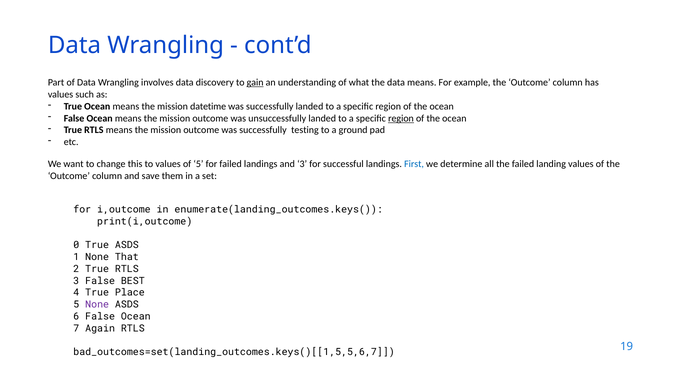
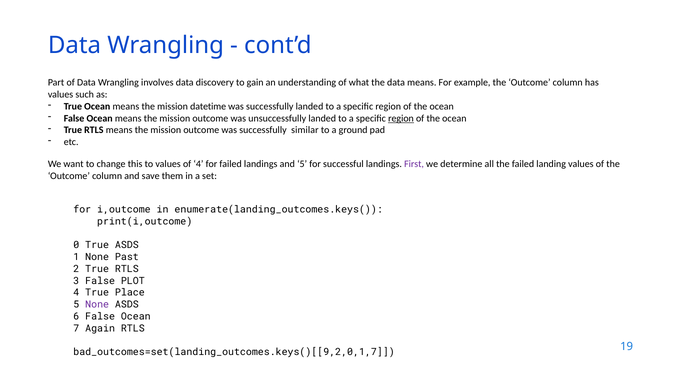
gain underline: present -> none (255, 83)
testing: testing -> similar (305, 130)
of 5: 5 -> 4 (198, 164)
and 3: 3 -> 5 (302, 164)
First colour: blue -> purple (414, 164)
That: That -> Past (127, 257)
BEST: BEST -> PLOT (133, 281)
bad_outcomes=set(landing_outcomes.keys()[[1,5,5,6,7: bad_outcomes=set(landing_outcomes.keys()[[1,5,5,6,7 -> bad_outcomes=set(landing_outcomes.keys()[[9,2,0,1,7 (234, 352)
